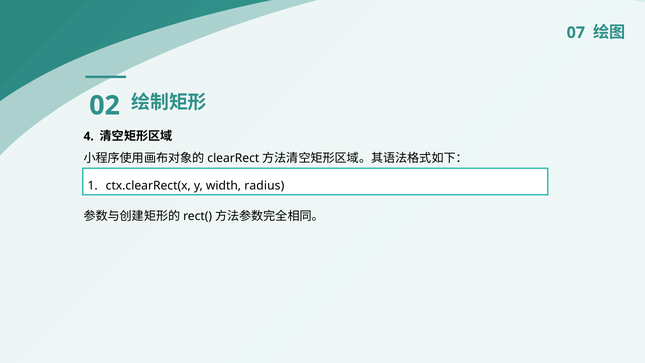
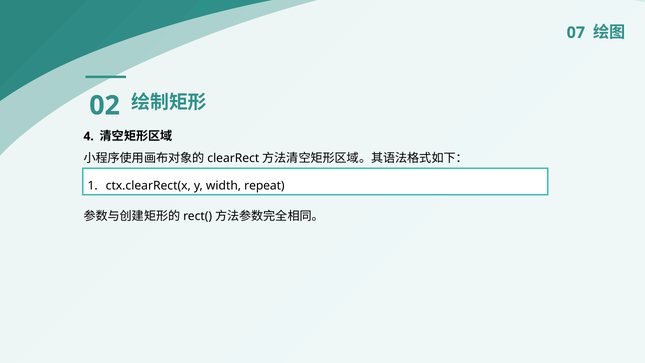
radius: radius -> repeat (264, 186)
